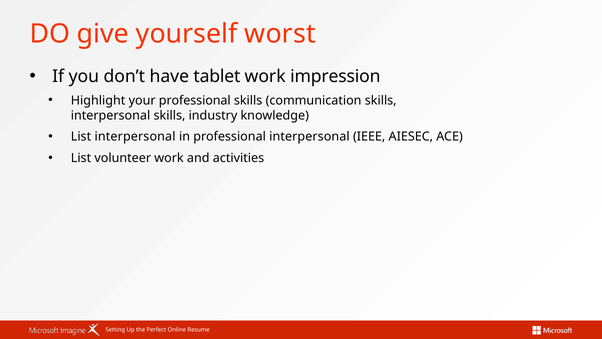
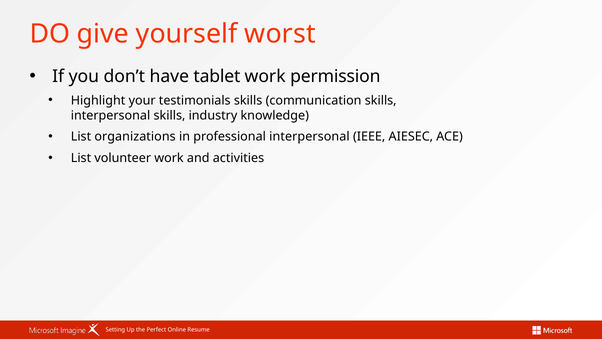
impression: impression -> permission (335, 76)
your professional: professional -> testimonials (195, 100)
List interpersonal: interpersonal -> organizations (135, 137)
